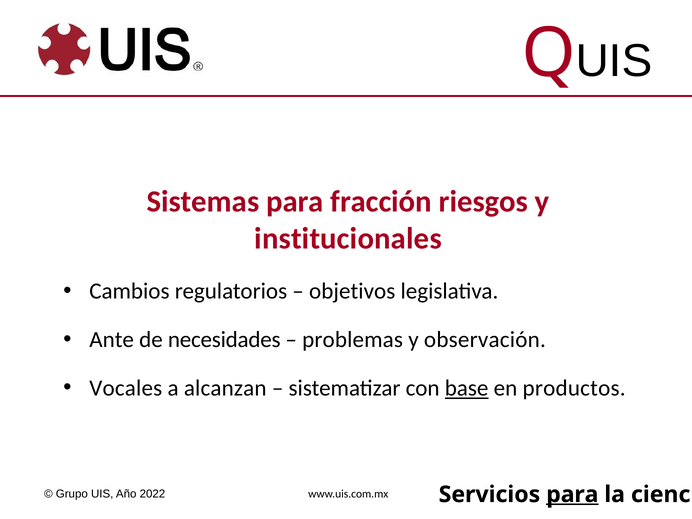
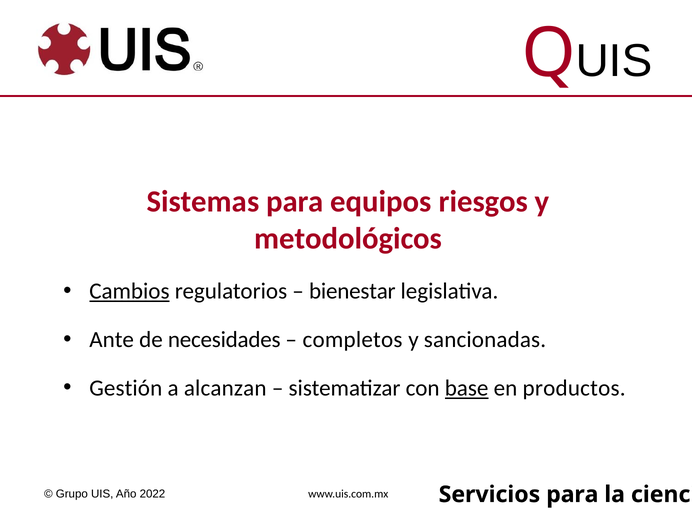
fracción: fracción -> equipos (381, 202)
institucionales: institucionales -> metodológicos (348, 239)
Cambios underline: none -> present (129, 291)
objetivos: objetivos -> bienestar (352, 291)
problemas: problemas -> completos (353, 340)
observación: observación -> sancionadas (485, 340)
Vocales: Vocales -> Gestión (126, 388)
para underline: present -> none (572, 494)
